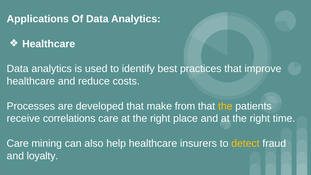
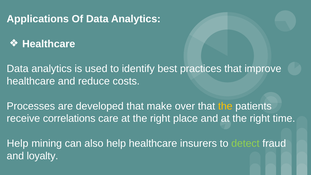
from: from -> over (185, 106)
Care: Care -> Help (18, 143)
detect colour: yellow -> light green (245, 143)
